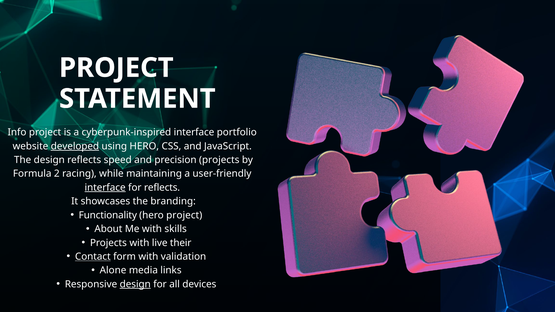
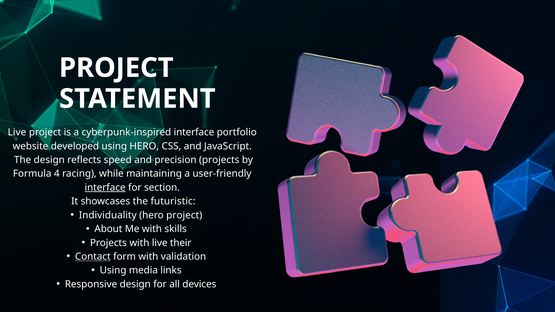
Info: Info -> Live (17, 132)
developed underline: present -> none (75, 146)
2: 2 -> 4 (57, 174)
for reflects: reflects -> section (162, 188)
branding: branding -> futuristic (173, 201)
Functionality: Functionality -> Individuality (108, 215)
Alone: Alone -> Using (113, 271)
design underline: present -> none (135, 284)
